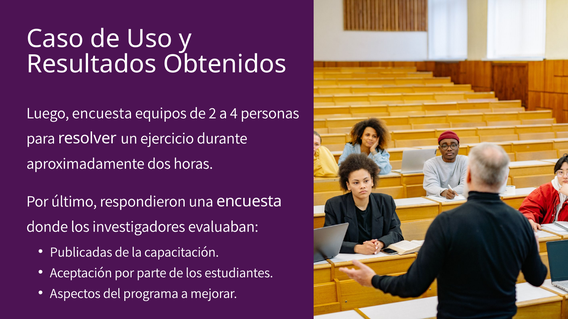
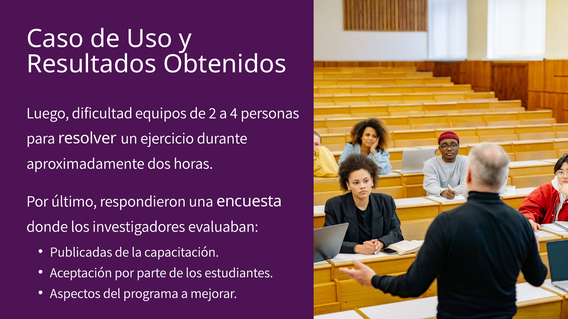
Luego encuesta: encuesta -> dificultad (102, 113)
